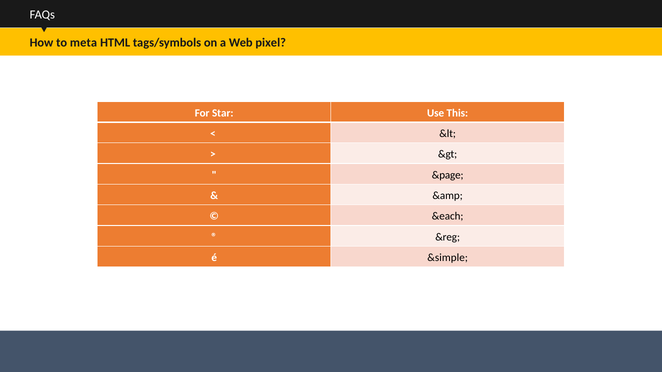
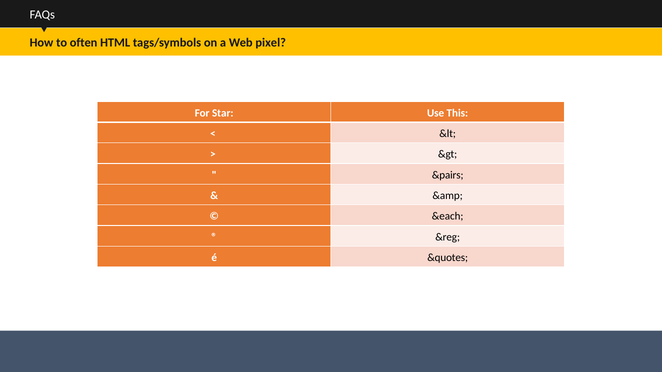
meta: meta -> often (84, 43)
&page: &page -> &pairs (448, 175)
&simple: &simple -> &quotes (448, 258)
